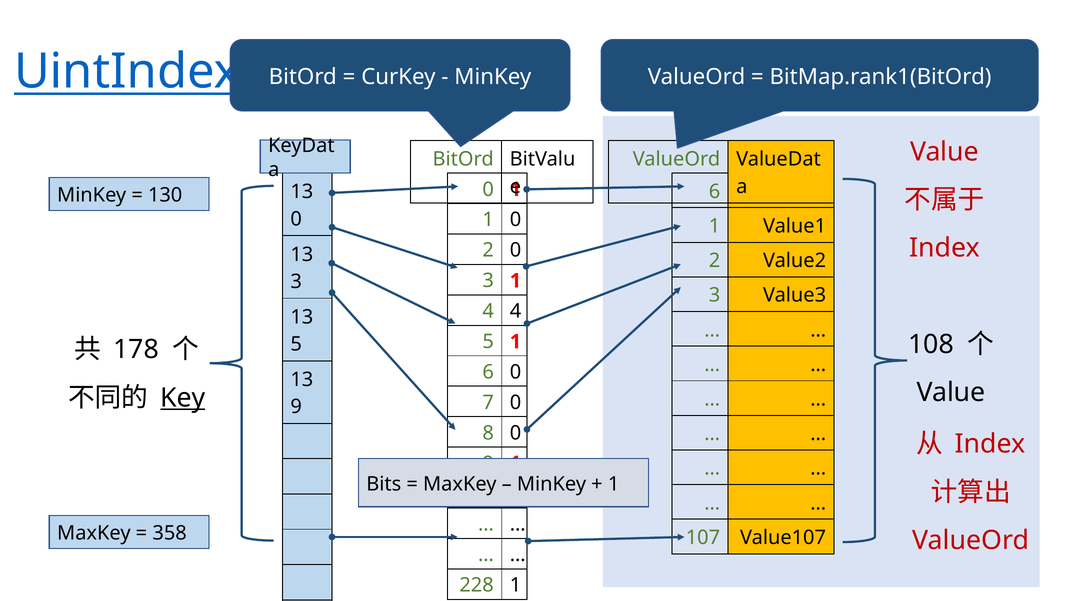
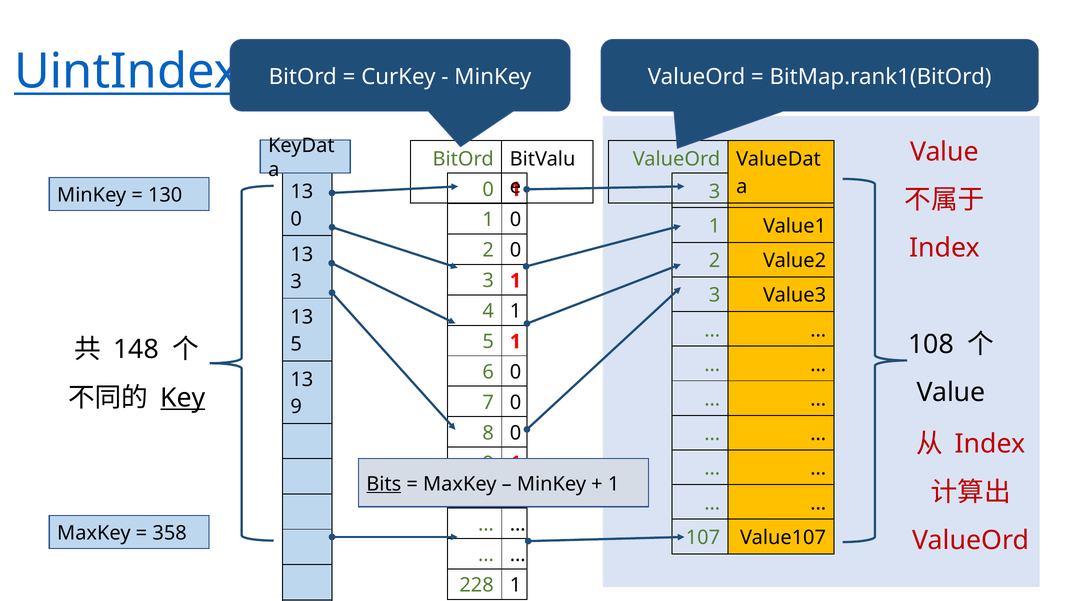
6: 6 -> 3 (715, 191)
4 4: 4 -> 1 (515, 311)
178: 178 -> 148 (136, 349)
Bits underline: none -> present (384, 484)
